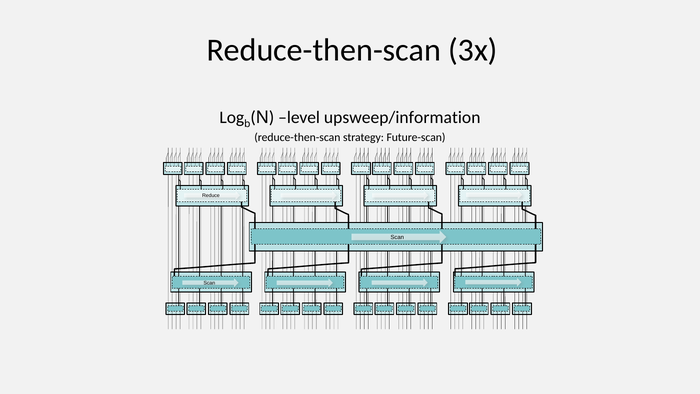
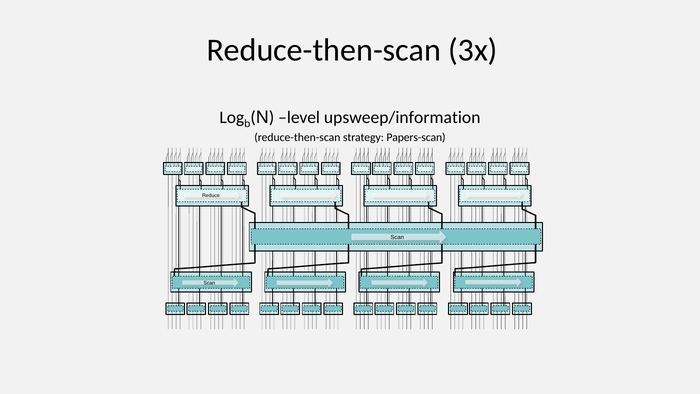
Future-scan: Future-scan -> Papers-scan (416, 137)
